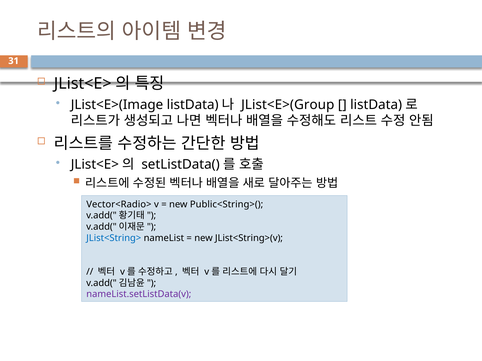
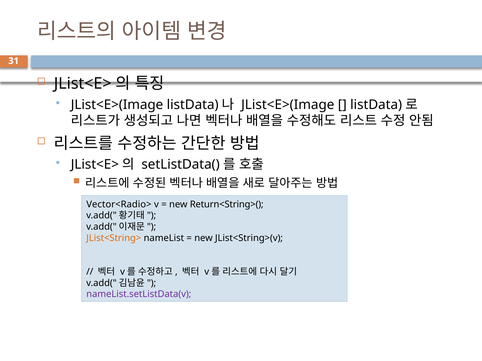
JList<E>(Group: JList<E>(Group -> JList<E>(Image (288, 105)
Public<String>(: Public<String>( -> Return<String>( (227, 205)
JList<String> colour: blue -> orange (114, 238)
